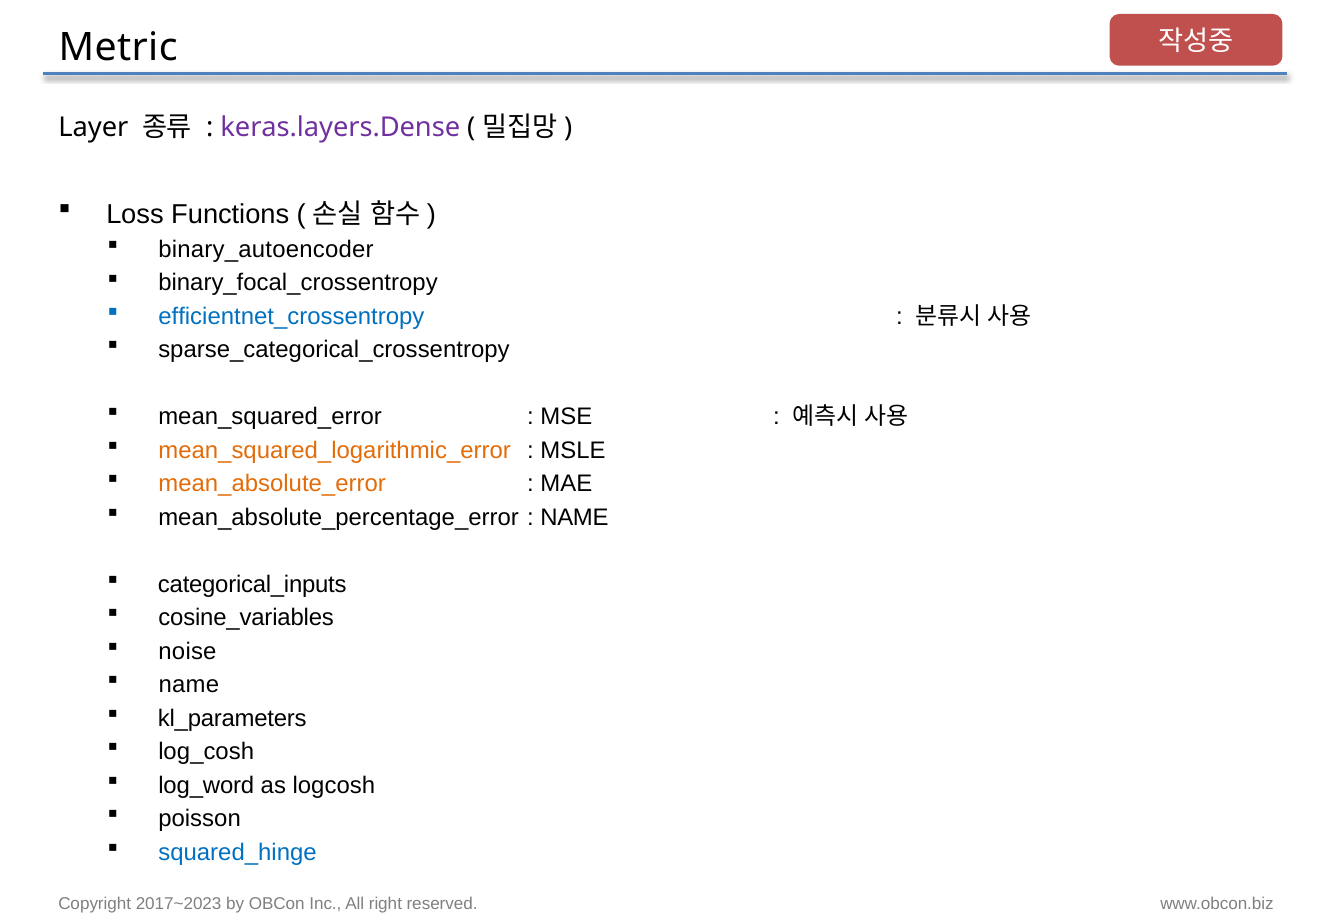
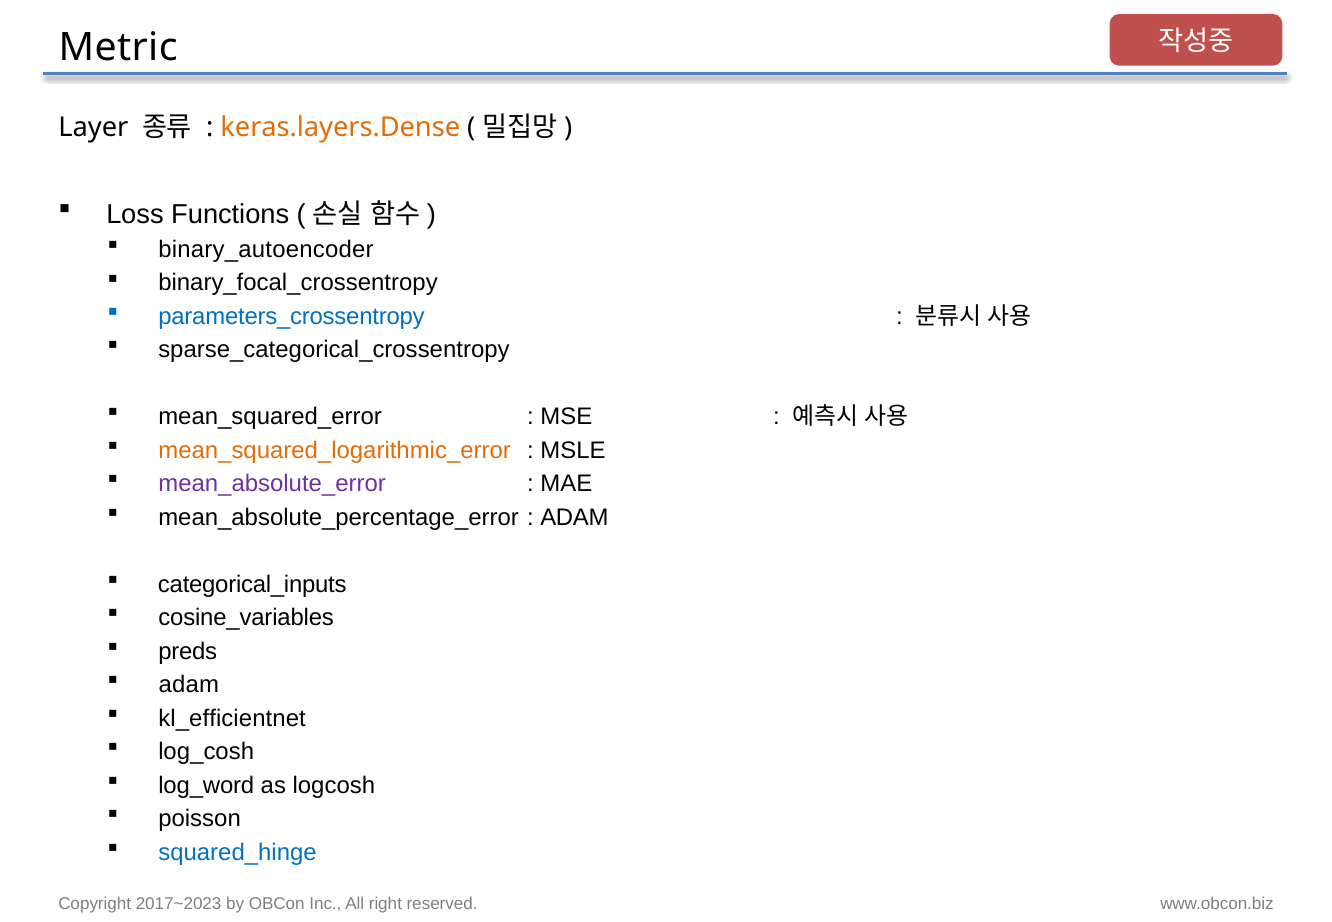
keras.layers.Dense colour: purple -> orange (340, 127)
efficientnet_crossentropy: efficientnet_crossentropy -> parameters_crossentropy (291, 317)
mean_absolute_error colour: orange -> purple (272, 484)
NAME: NAME -> ADAM (574, 518)
noise: noise -> preds (188, 652)
name: name -> adam (189, 685)
kl_parameters: kl_parameters -> kl_efficientnet (232, 719)
